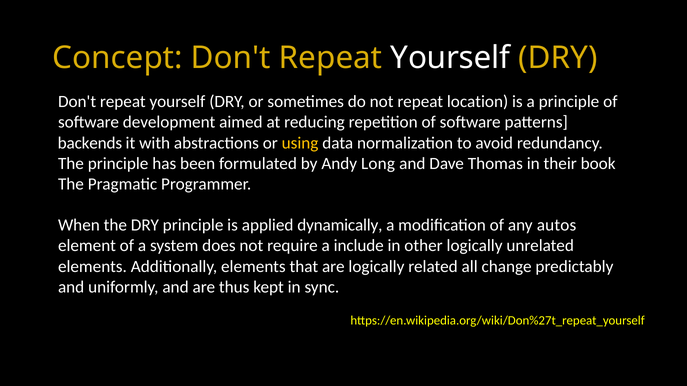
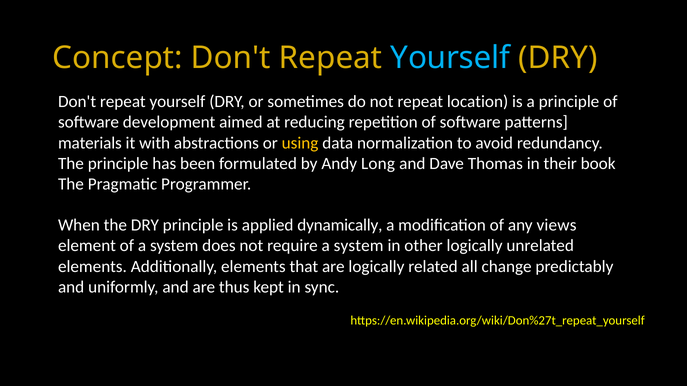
Yourself colour: white -> light blue (450, 58)
backends: backends -> materials (90, 143)
autos: autos -> views (557, 226)
require a include: include -> system (359, 246)
